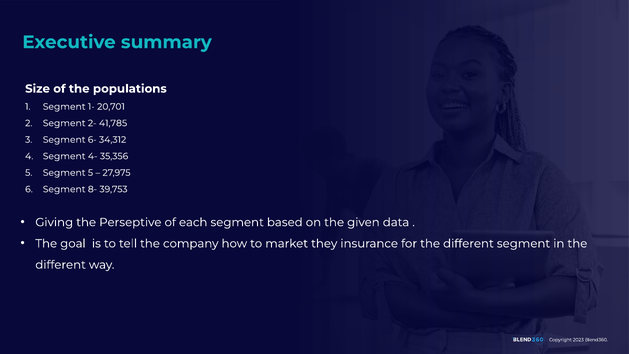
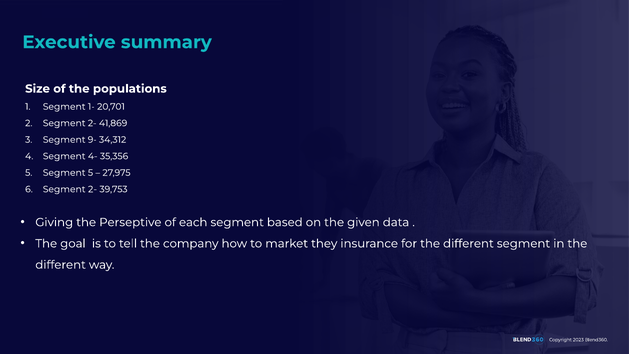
41,785: 41,785 -> 41,869 (113, 123)
6-: 6- -> 9- (92, 140)
8-: 8- -> 2- (92, 189)
